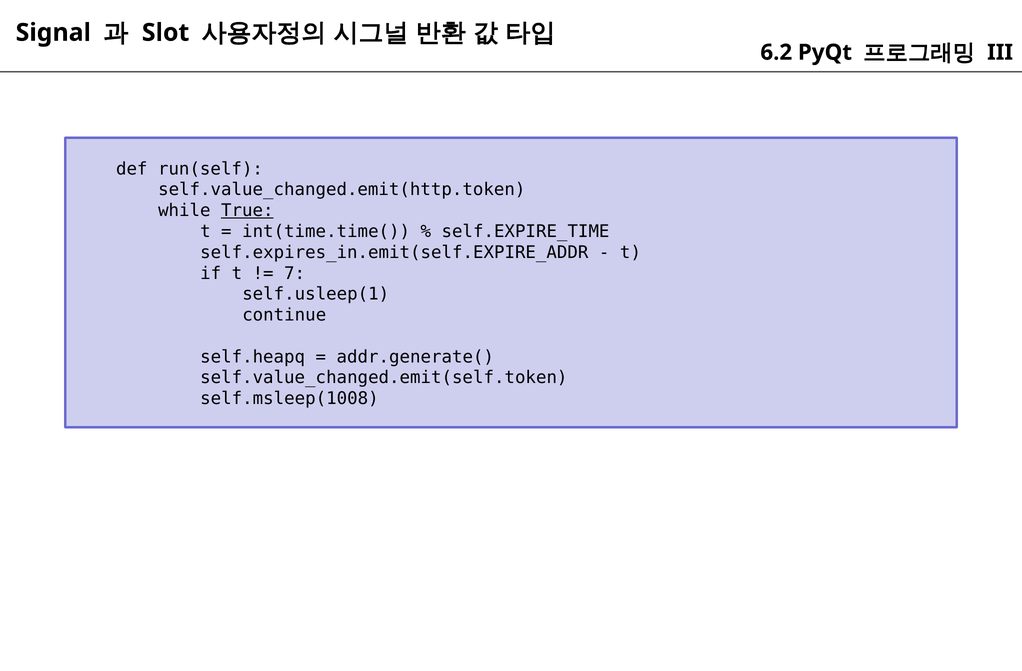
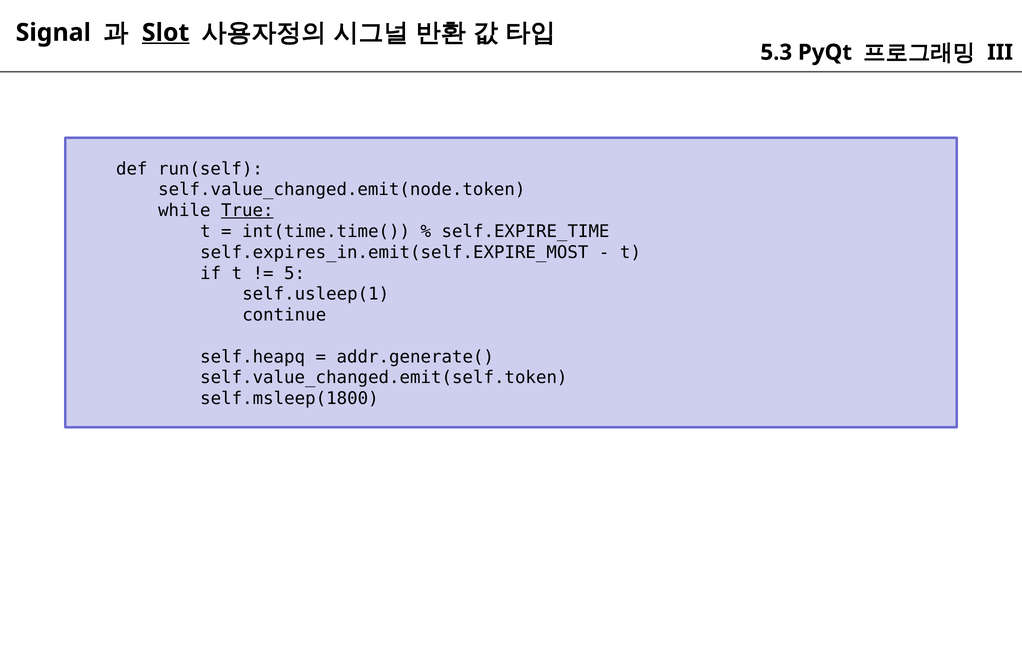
Slot underline: none -> present (166, 33)
6.2: 6.2 -> 5.3 (776, 52)
self.value_changed.emit(http.token: self.value_changed.emit(http.token -> self.value_changed.emit(node.token (342, 190)
self.expires_in.emit(self.EXPIRE_ADDR: self.expires_in.emit(self.EXPIRE_ADDR -> self.expires_in.emit(self.EXPIRE_MOST (394, 253)
7: 7 -> 5 (295, 273)
self.msleep(1008: self.msleep(1008 -> self.msleep(1800 (289, 399)
